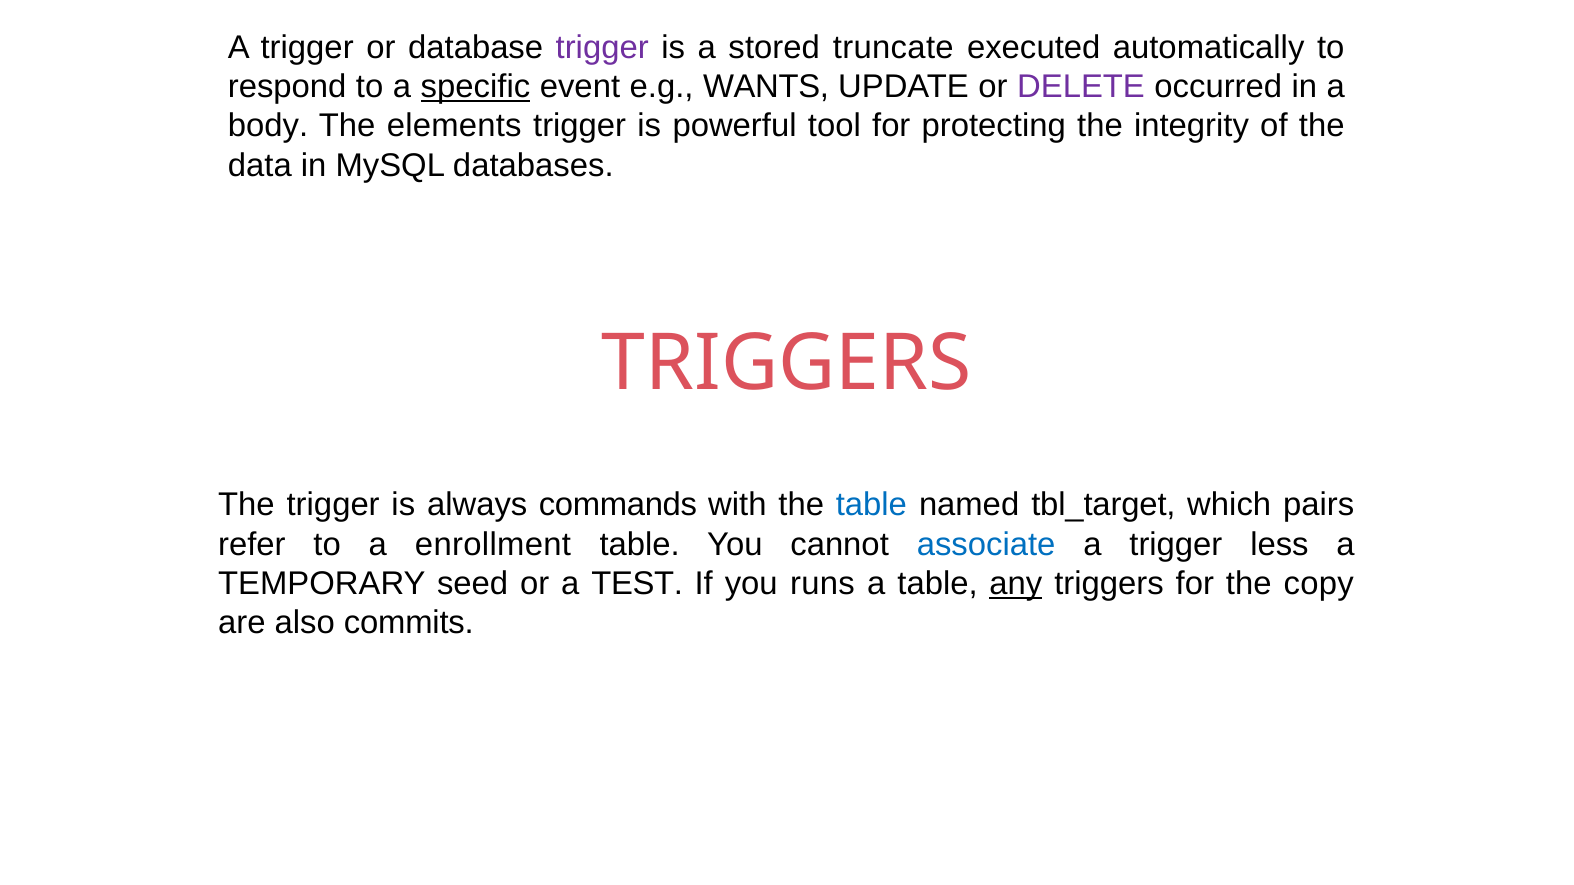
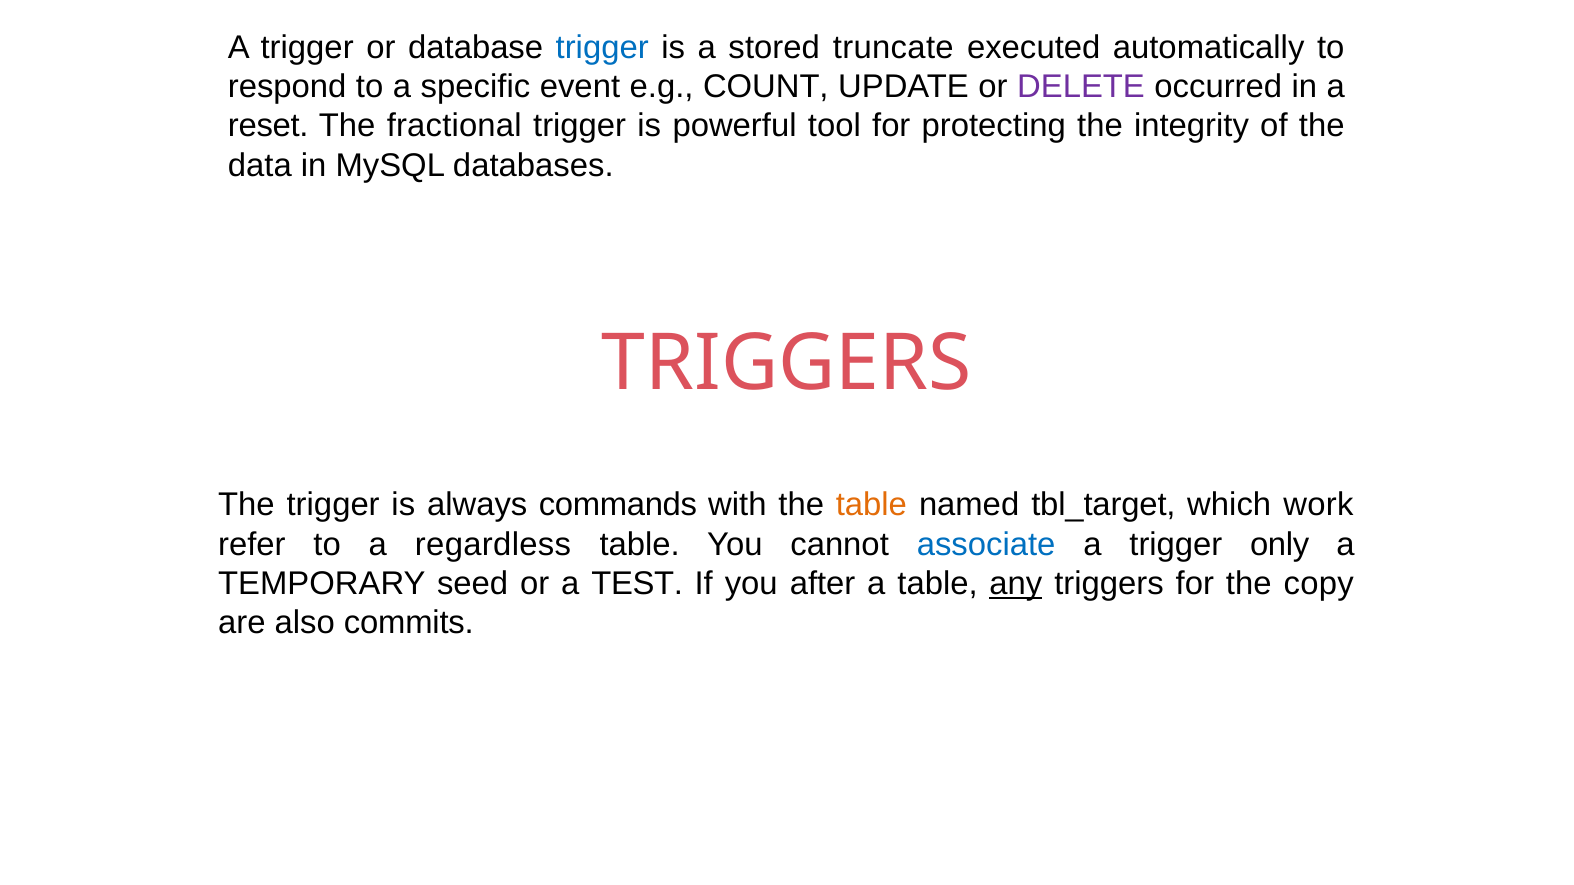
trigger colour: purple -> blue (602, 47)
specific underline: present -> none (475, 87)
WANTS: WANTS -> COUNT (766, 87)
body: body -> reset (268, 126)
elements: elements -> fractional (454, 126)
table colour: blue -> orange (871, 505)
pairs: pairs -> work (1318, 505)
enrollment: enrollment -> regardless (493, 544)
less: less -> only (1280, 544)
runs: runs -> after (823, 584)
